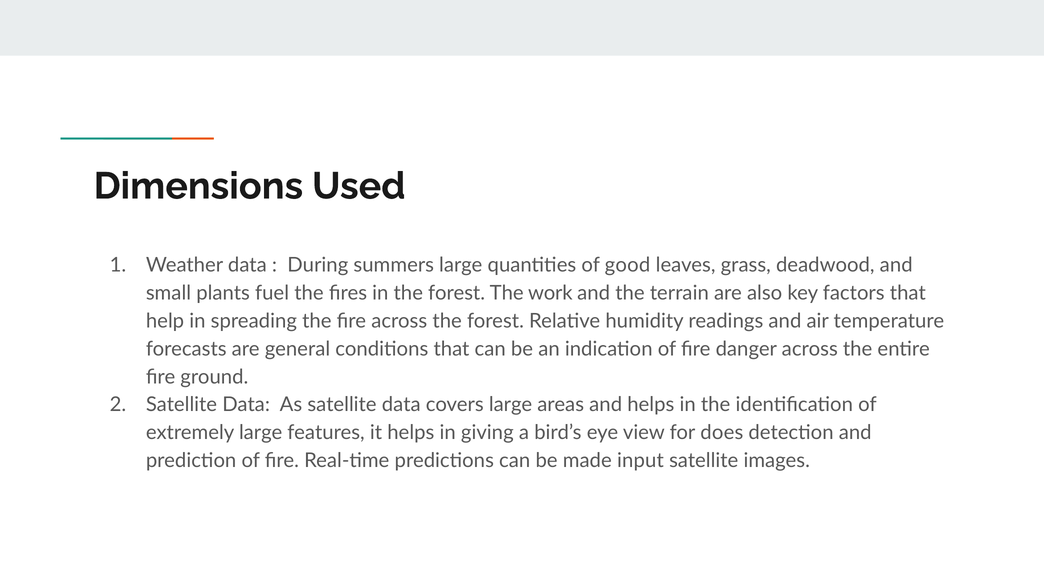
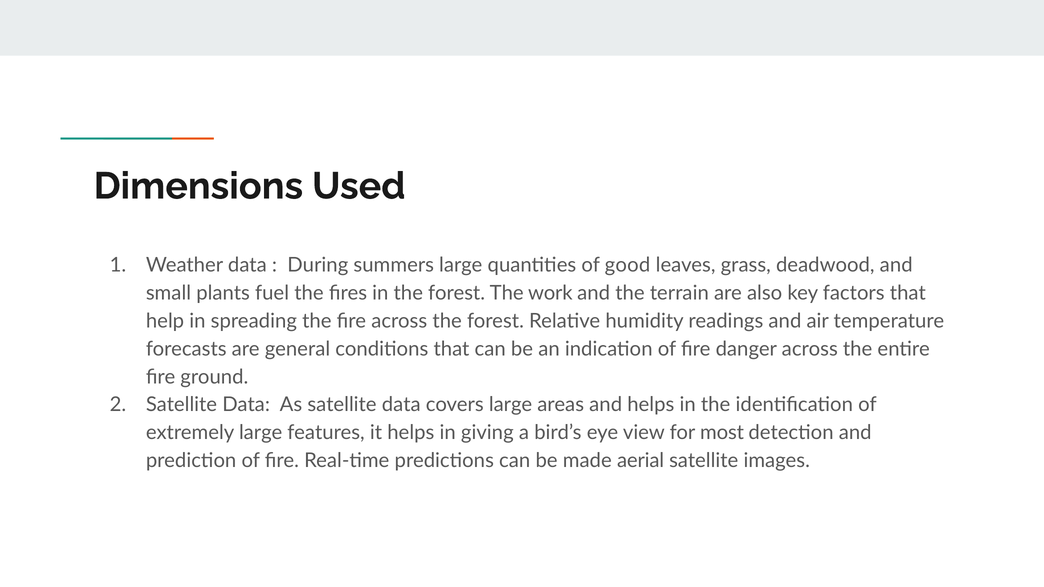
does: does -> most (722, 433)
input: input -> aerial (641, 461)
